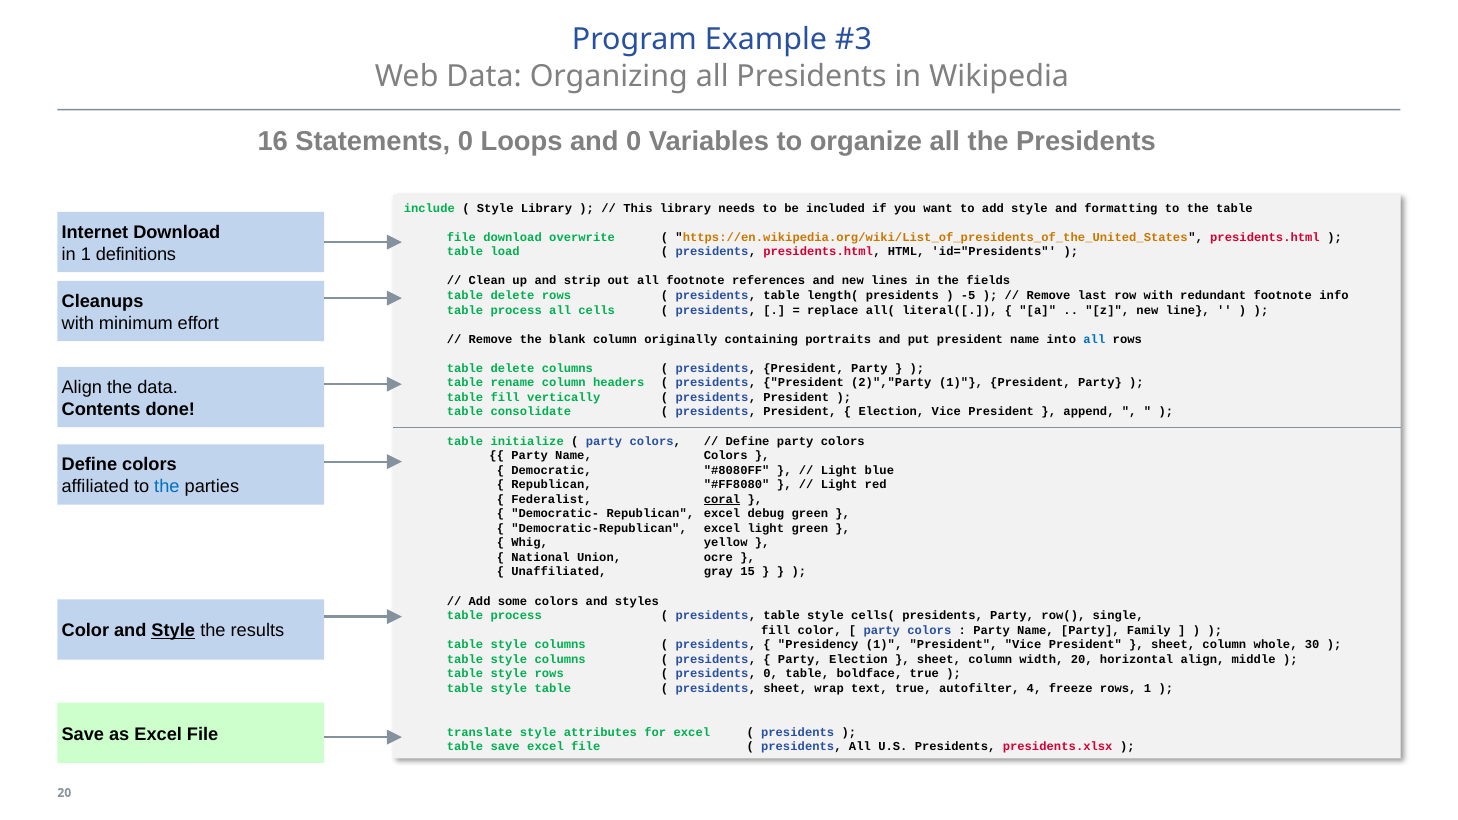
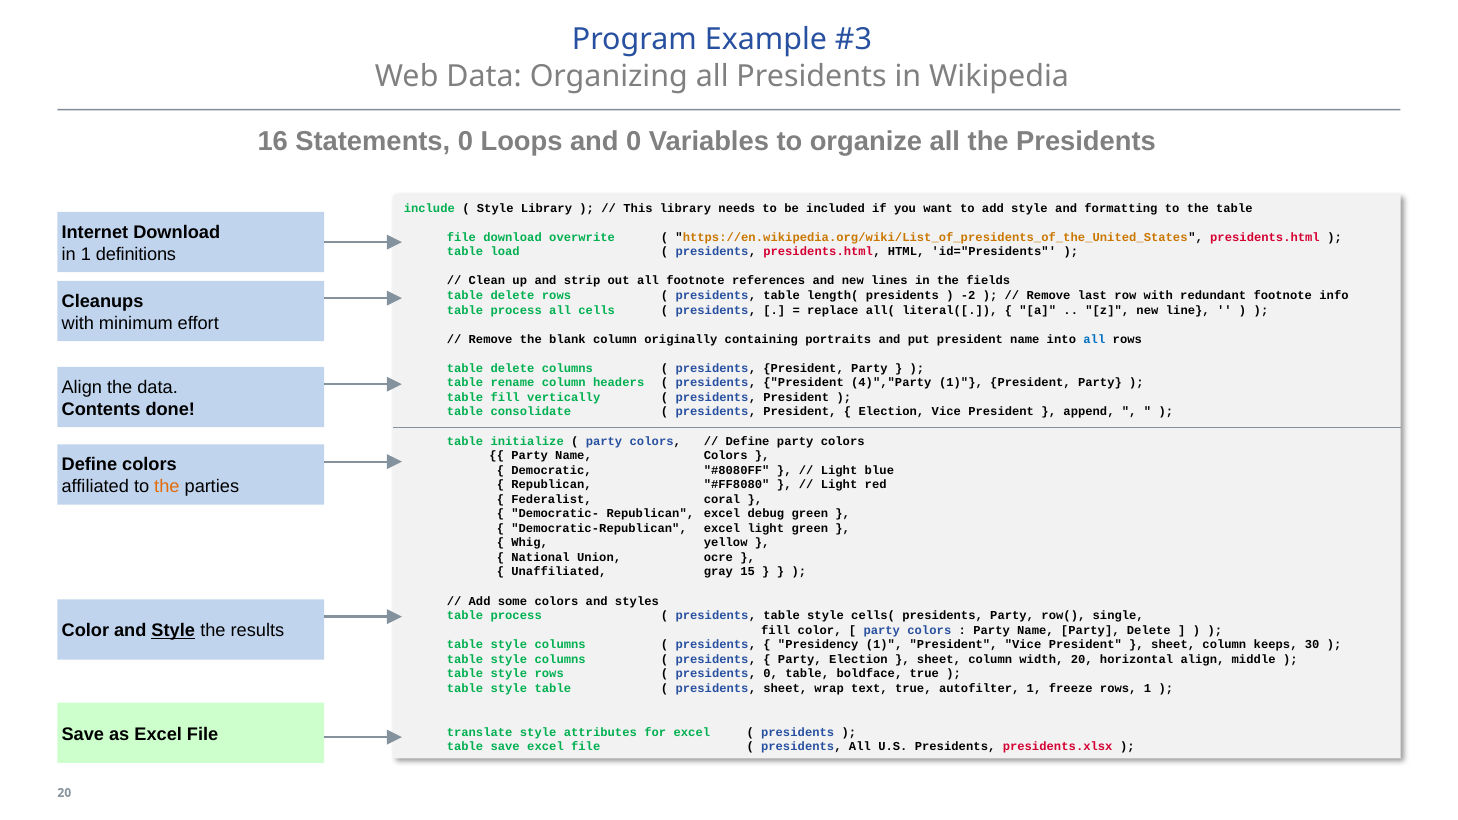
-5: -5 -> -2 (968, 296)
2)","Party: 2)","Party -> 4)","Party (891, 383)
the colour: blue -> orange (167, 487)
coral underline: present -> none (722, 499)
Party Family: Family -> Delete (1149, 630)
whole: whole -> keeps (1276, 645)
autofilter 4: 4 -> 1 (1034, 688)
